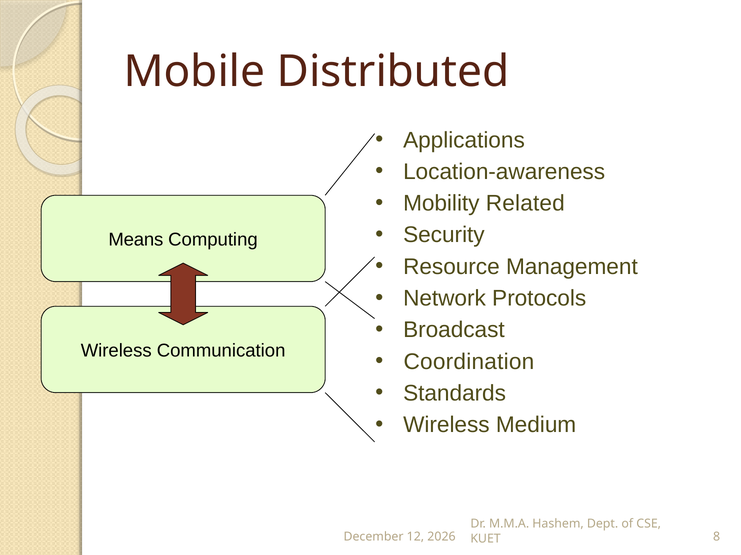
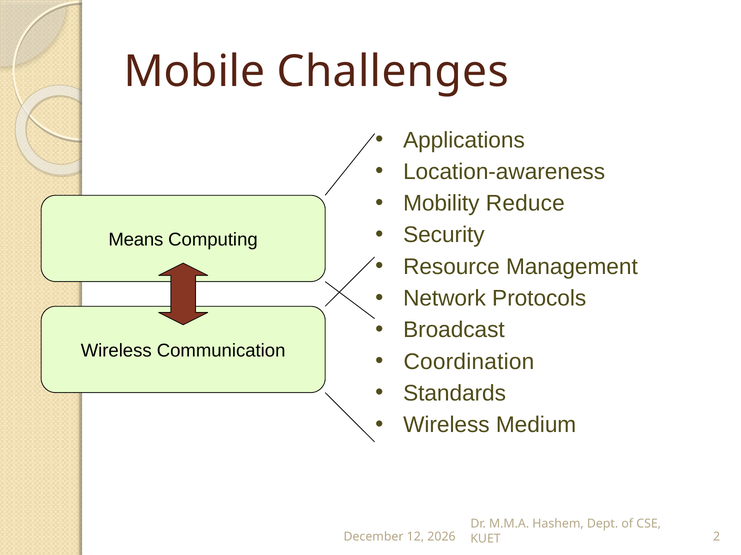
Distributed: Distributed -> Challenges (393, 72)
Related: Related -> Reduce (525, 204)
8: 8 -> 2 (717, 537)
